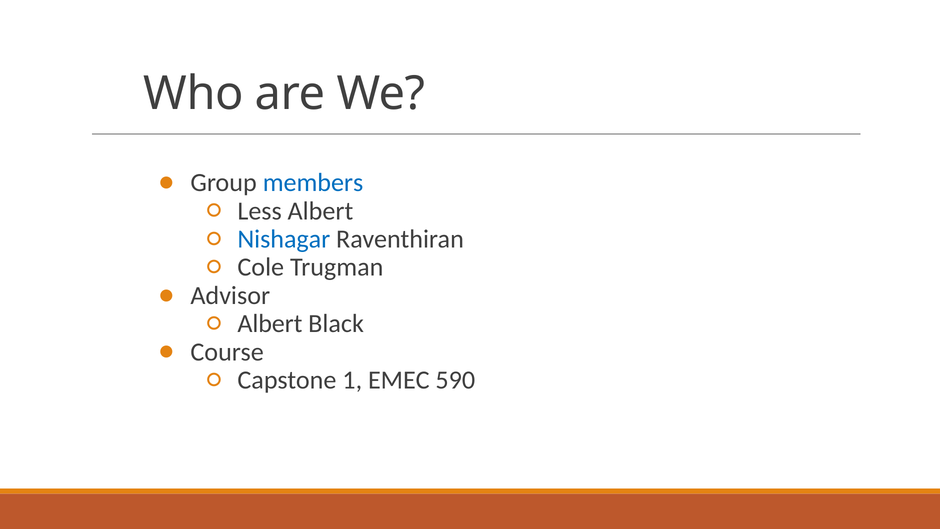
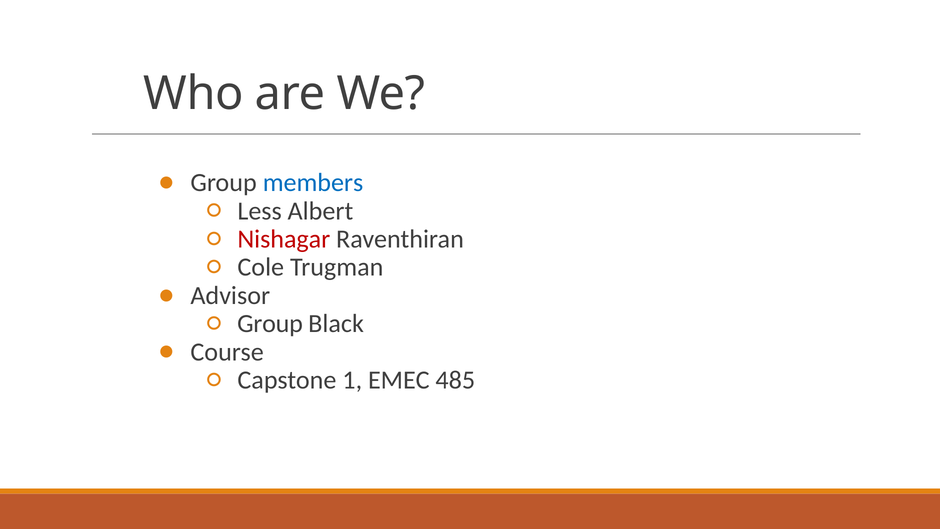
Nishagar colour: blue -> red (284, 239)
Albert: Albert -> Group (270, 324)
590: 590 -> 485 (455, 380)
